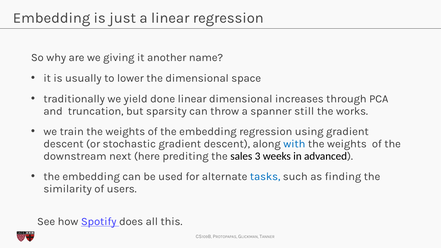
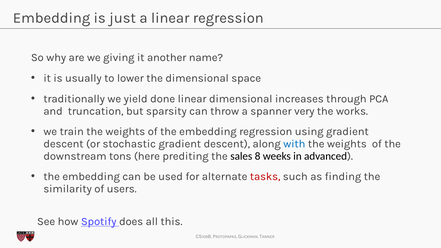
still: still -> very (304, 111)
next: next -> tons (120, 156)
3: 3 -> 8 (258, 156)
tasks colour: blue -> red (265, 177)
